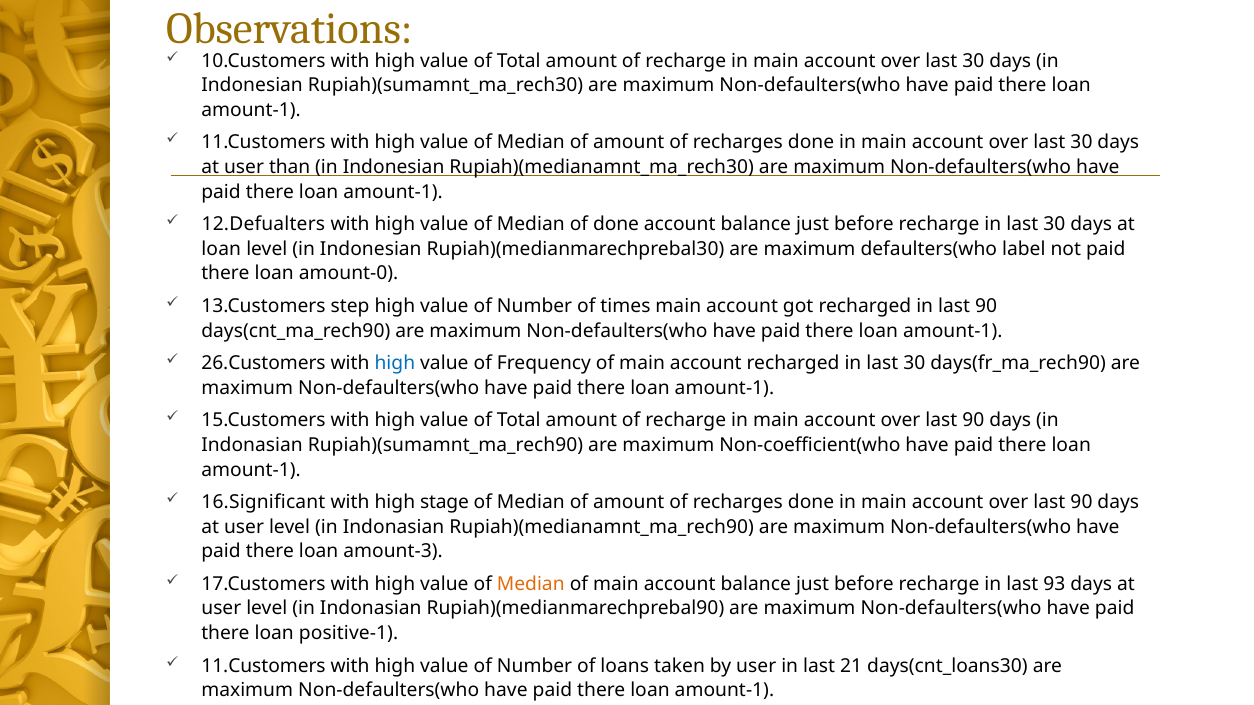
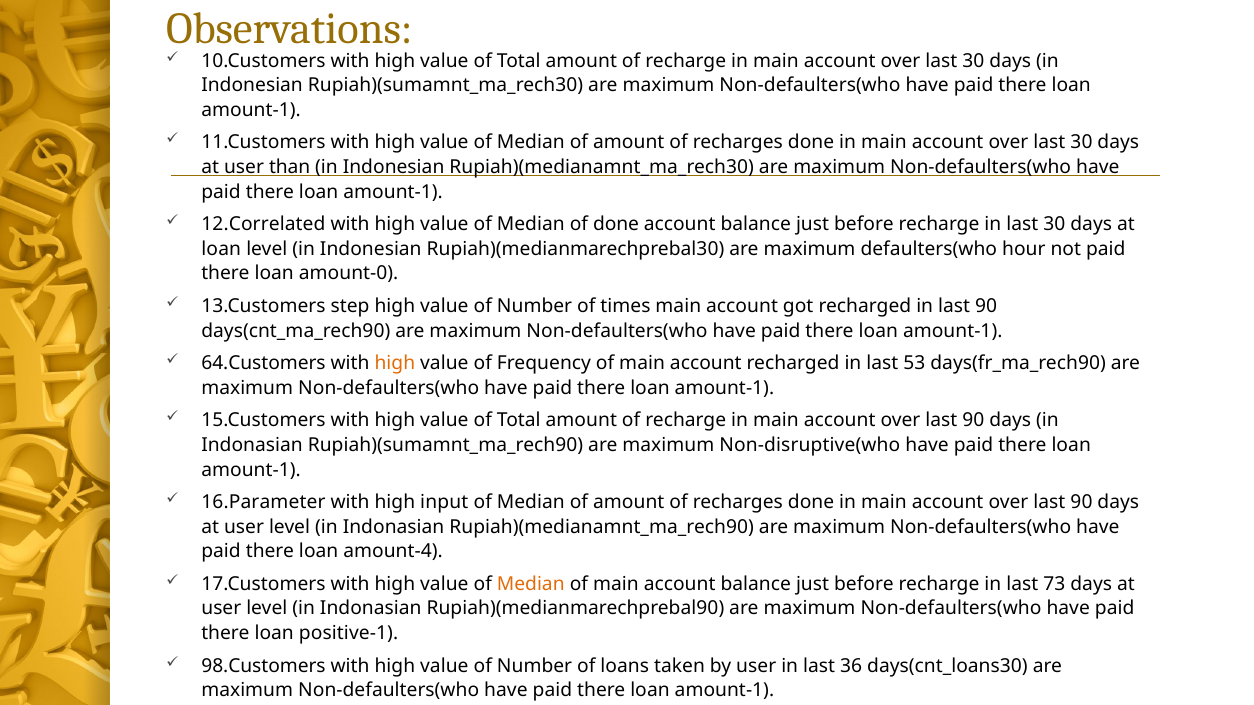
12.Defualters: 12.Defualters -> 12.Correlated (263, 225)
label: label -> hour (1024, 249)
26.Customers: 26.Customers -> 64.Customers (263, 364)
high colour: blue -> orange (395, 364)
recharged in last 30: 30 -> 53 (914, 364)
Non-coefficient(who: Non-coefficient(who -> Non-disruptive(who (810, 445)
16.Significant: 16.Significant -> 16.Parameter (263, 503)
stage: stage -> input (444, 503)
amount-3: amount-3 -> amount-4 (393, 552)
93: 93 -> 73 (1054, 584)
11.Customers: 11.Customers -> 98.Customers (263, 666)
21: 21 -> 36 (851, 666)
